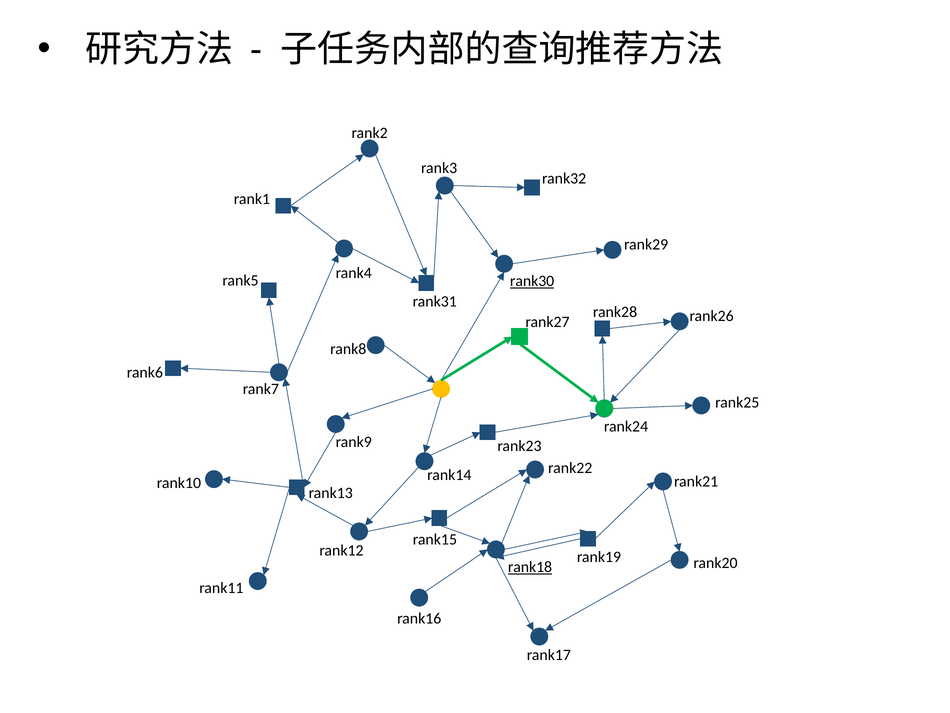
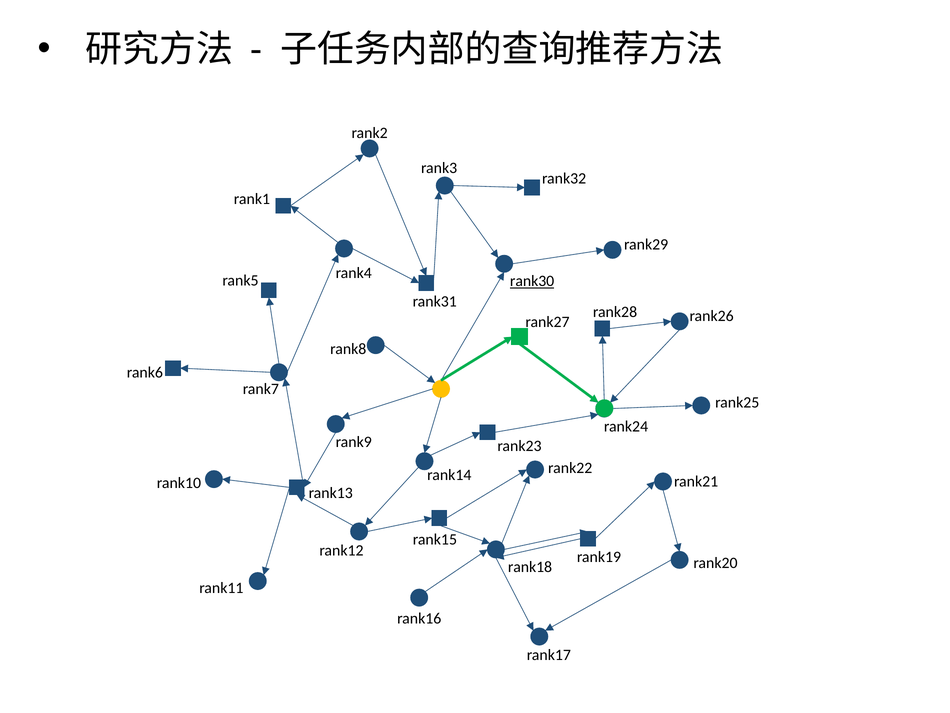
rank18 underline: present -> none (530, 567)
